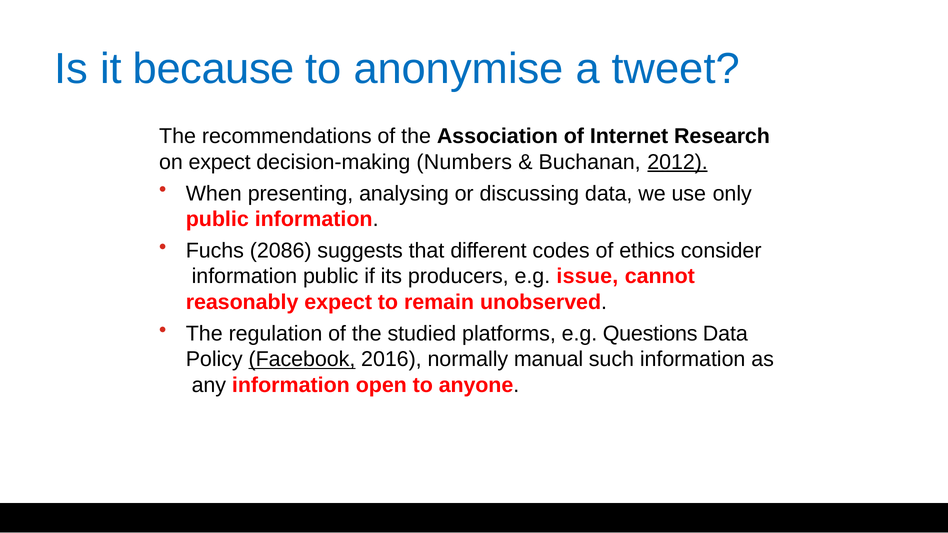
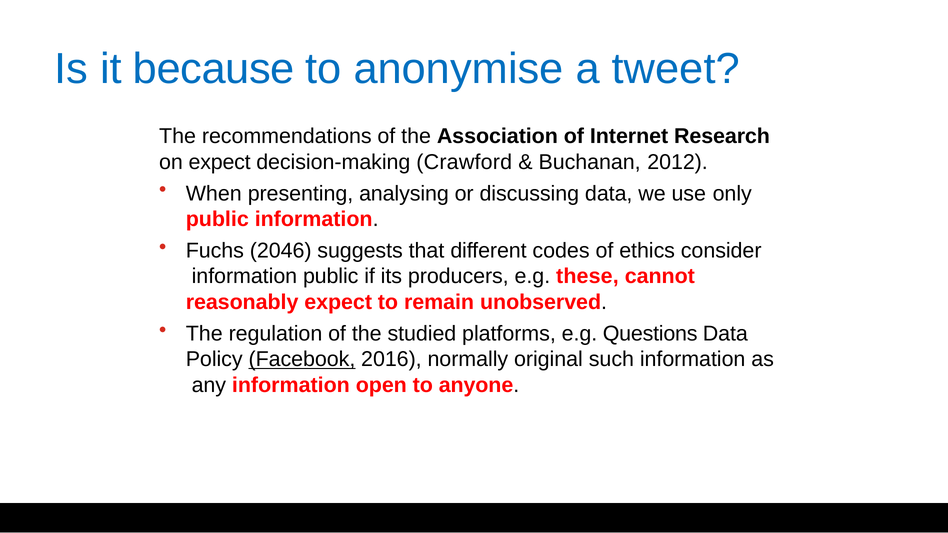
Numbers: Numbers -> Crawford (464, 162)
2012 underline: present -> none (678, 162)
2086: 2086 -> 2046 (281, 251)
issue: issue -> these (587, 276)
manual: manual -> original (548, 359)
